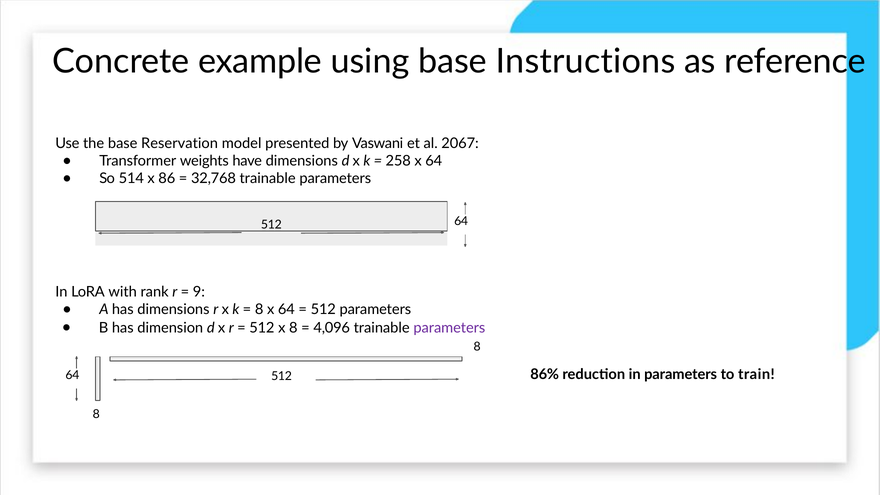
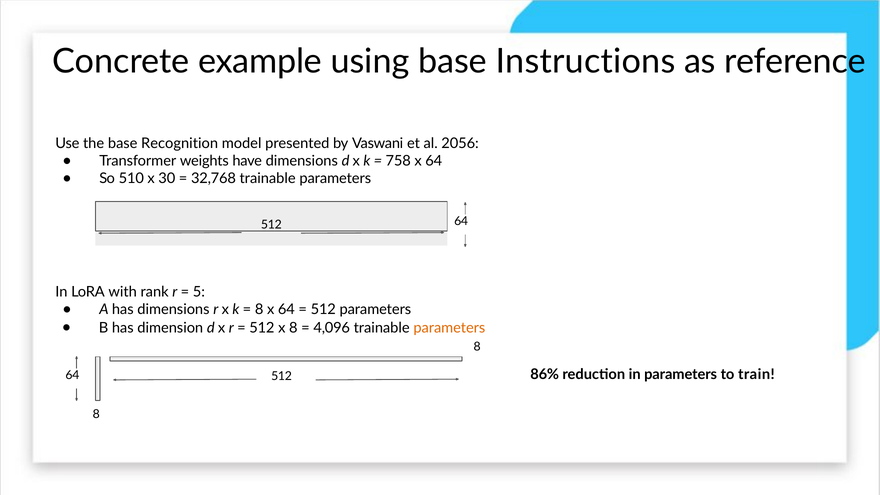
Reservation: Reservation -> Recognition (180, 143)
2067: 2067 -> 2056 (460, 143)
258: 258 -> 758 (398, 161)
514: 514 -> 510 (131, 179)
86: 86 -> 30 (167, 179)
9: 9 -> 5 (199, 292)
parameters colour: purple -> orange (449, 328)
